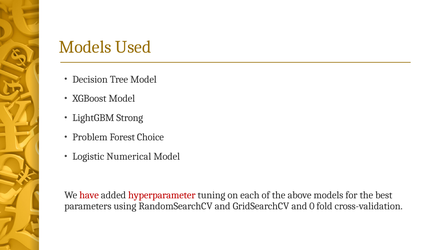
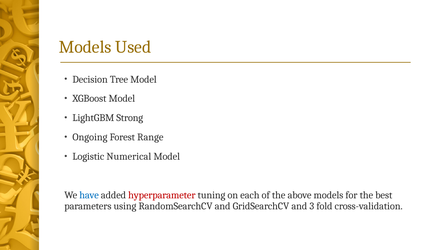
Problem: Problem -> Ongoing (90, 137)
Choice: Choice -> Range (150, 137)
have colour: red -> blue (89, 195)
0: 0 -> 3 (312, 206)
